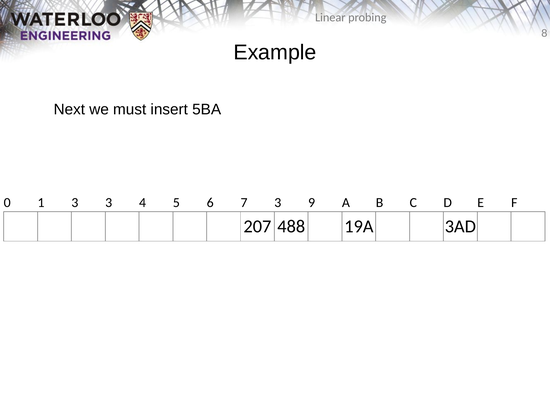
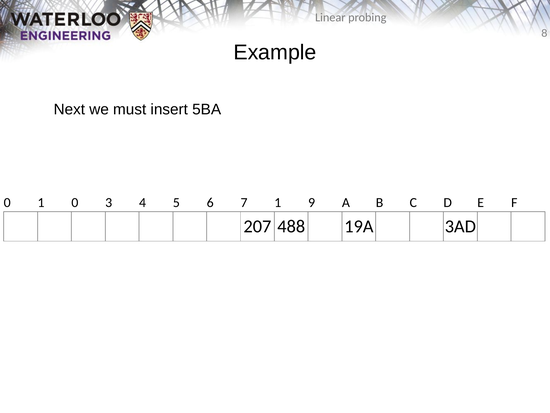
1 3: 3 -> 0 (75, 202)
7 3: 3 -> 1 (278, 202)
